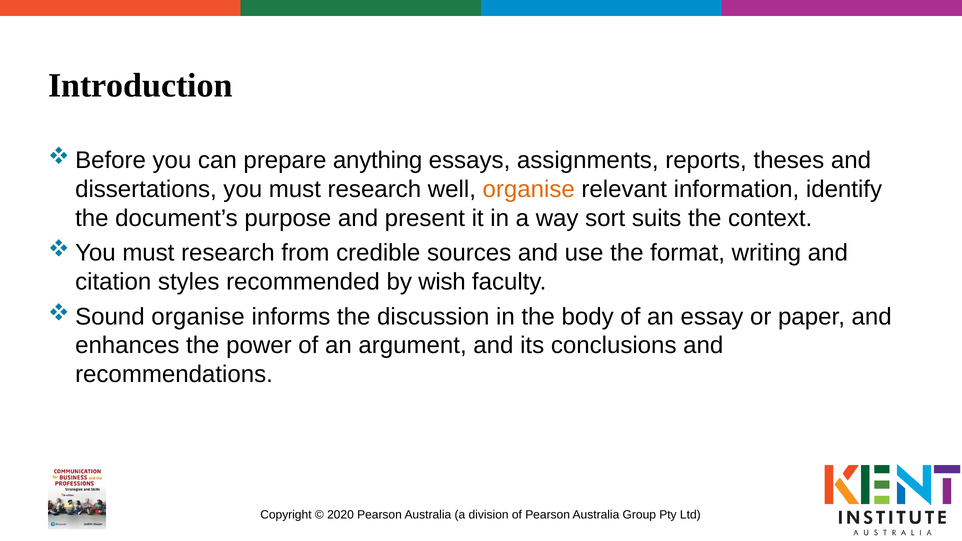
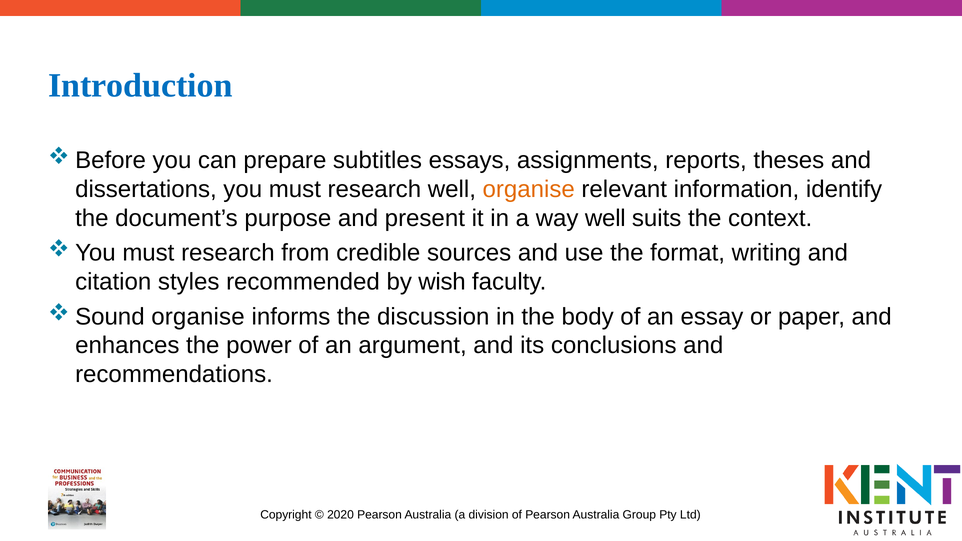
Introduction colour: black -> blue (140, 85)
anything: anything -> subtitles (377, 160)
way sort: sort -> well (605, 218)
